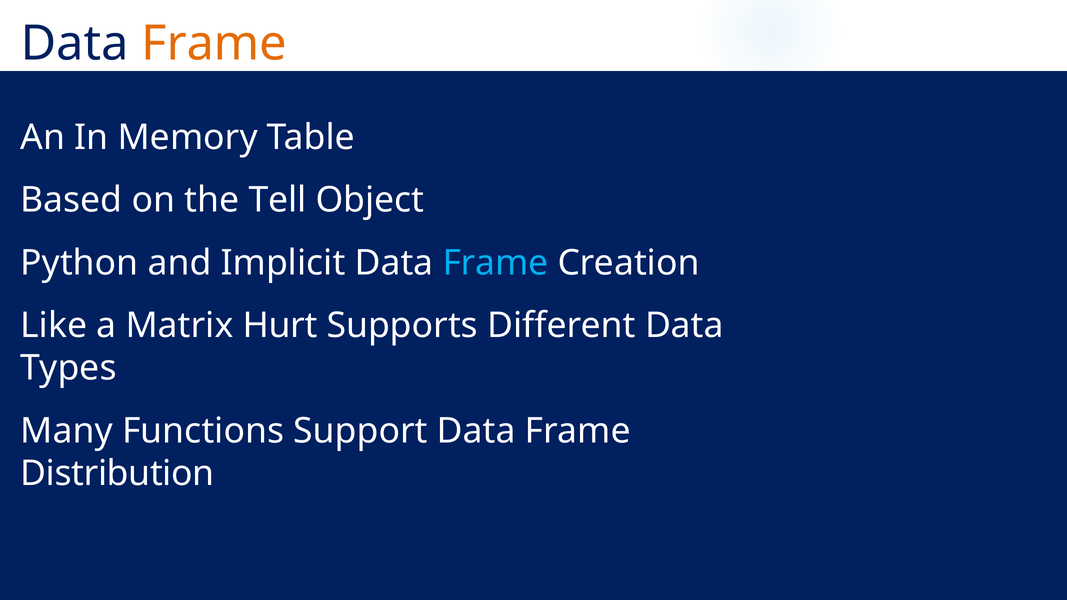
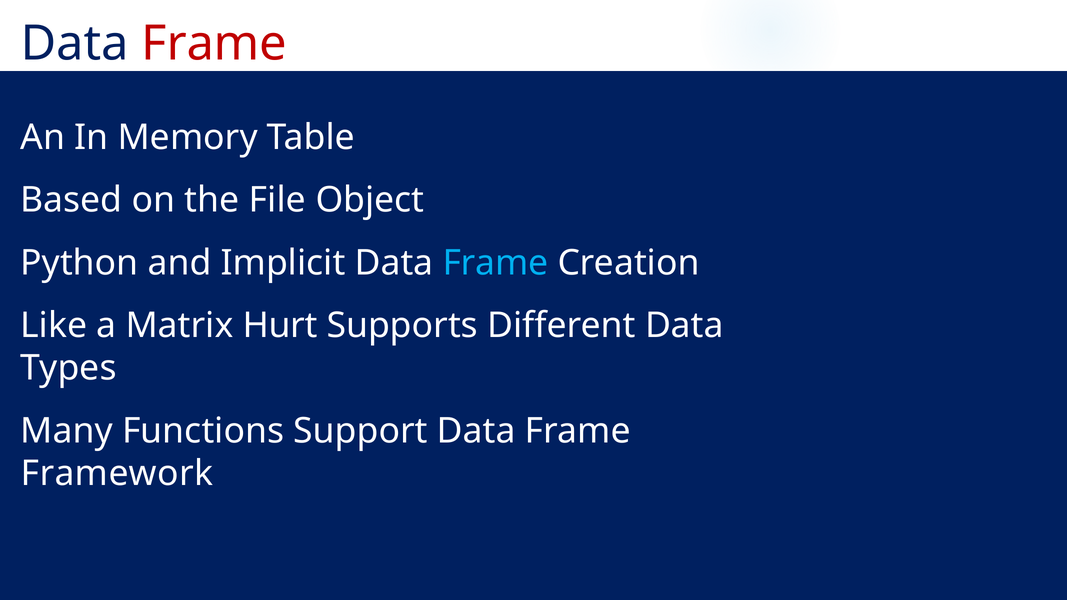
Frame colour: orange -> red (214, 44)
Tell: Tell -> File (277, 200)
Distribution: Distribution -> Framework (117, 474)
